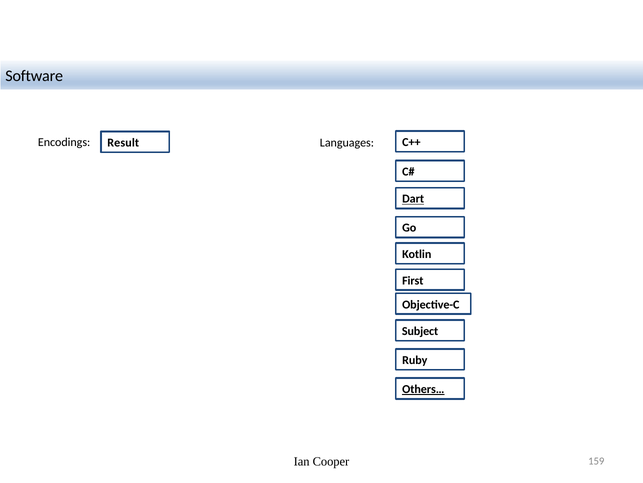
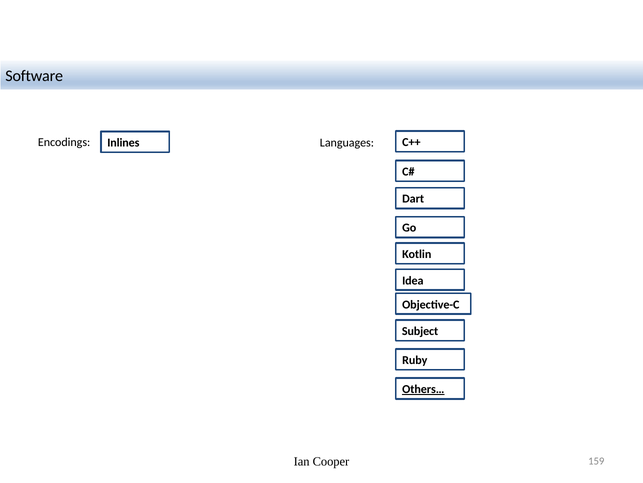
Result: Result -> Inlines (123, 142)
Dart underline: present -> none (413, 199)
First: First -> Idea (413, 280)
